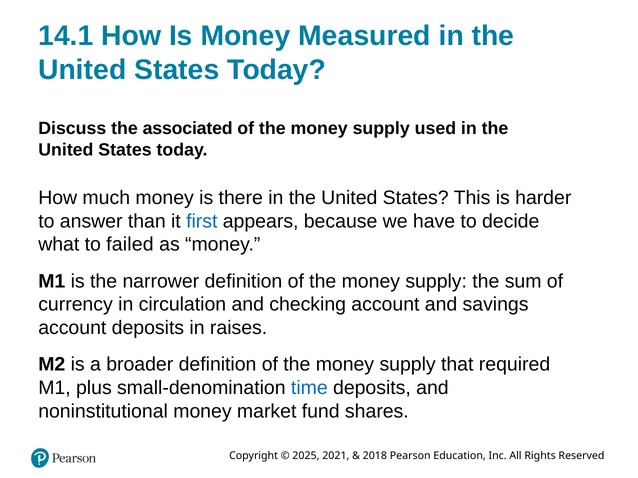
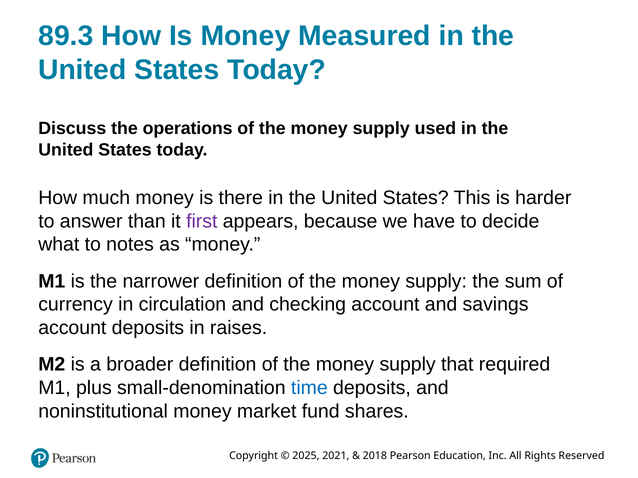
14.1: 14.1 -> 89.3 (66, 36)
associated: associated -> operations (188, 129)
first colour: blue -> purple (202, 221)
failed: failed -> notes (130, 245)
